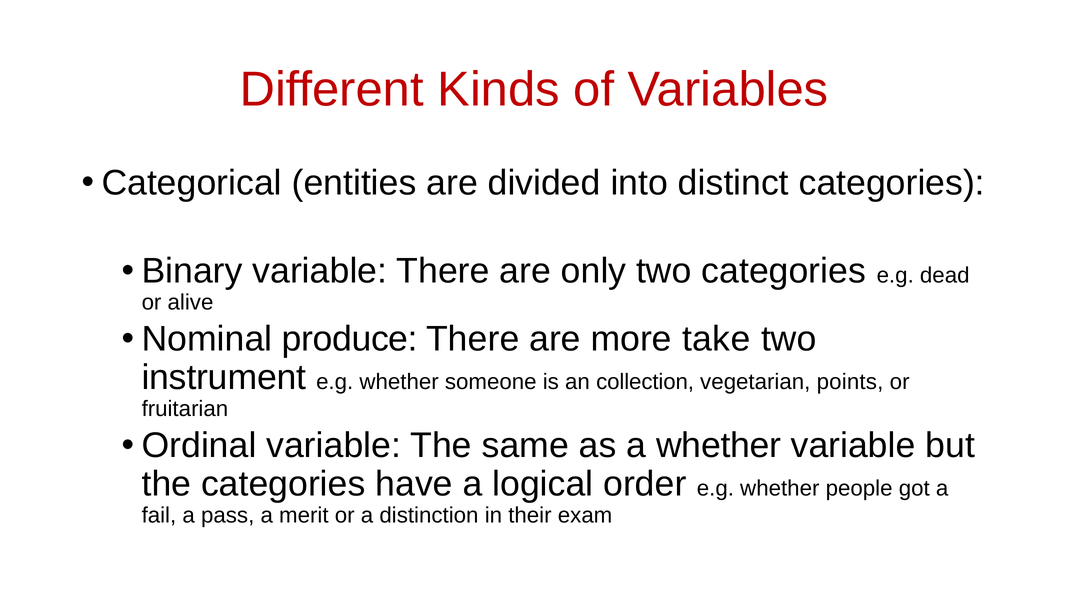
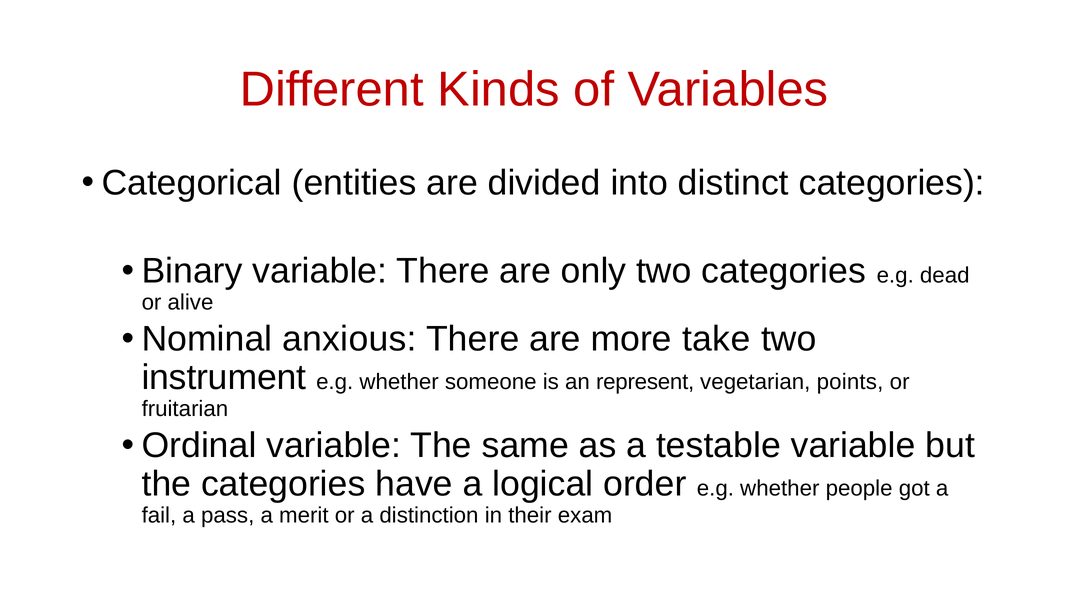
produce: produce -> anxious (349, 339)
collection: collection -> represent (645, 382)
a whether: whether -> testable (718, 446)
